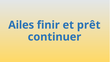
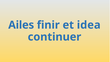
prêt: prêt -> idea (89, 25)
